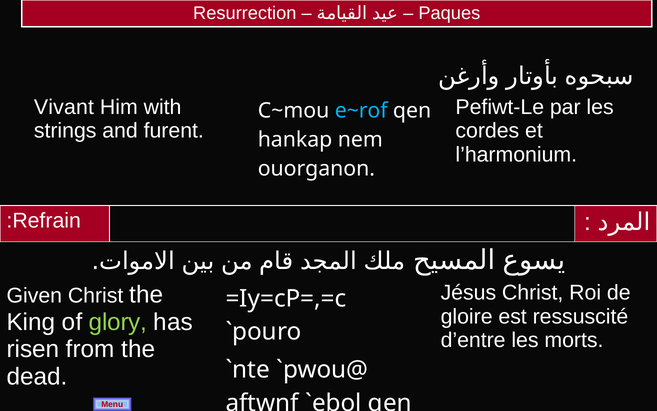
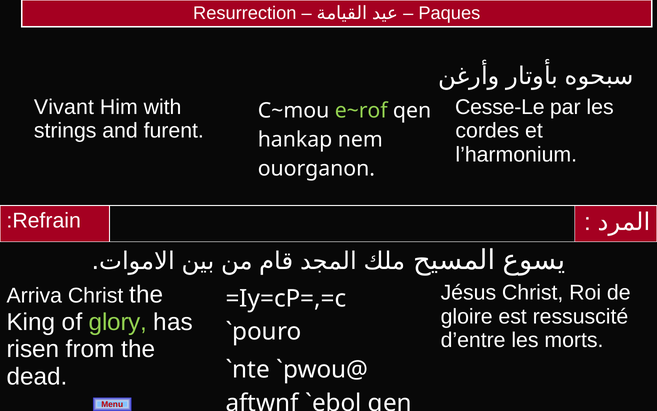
Pefiwt-Le: Pefiwt-Le -> Cesse-Le (500, 107)
e~rof colour: light blue -> light green (361, 111)
Given: Given -> Arriva (34, 295)
